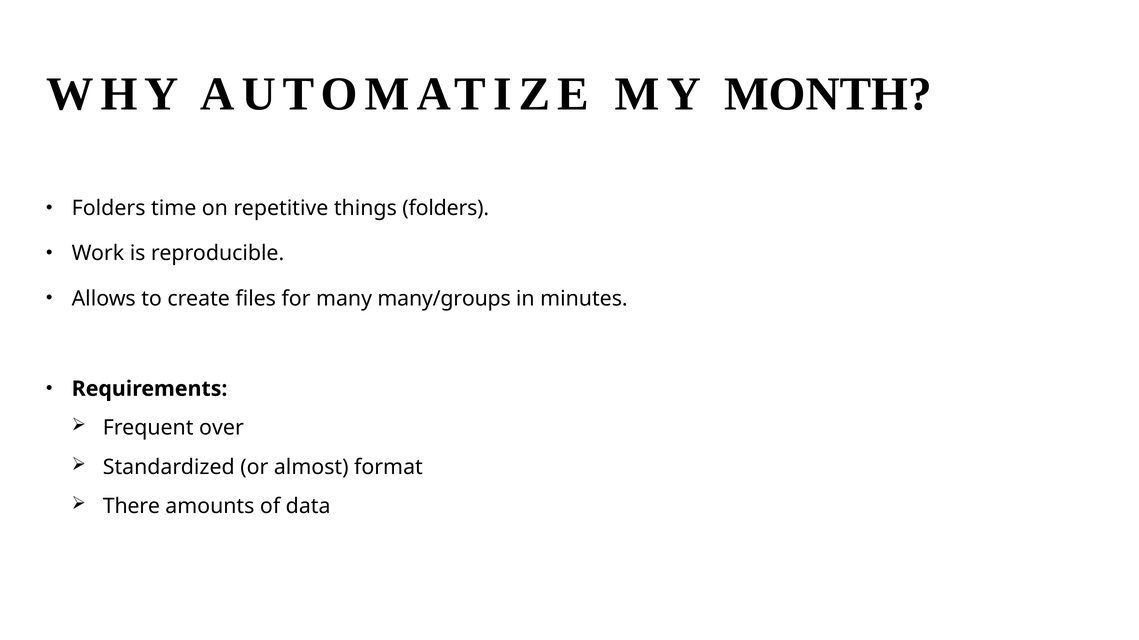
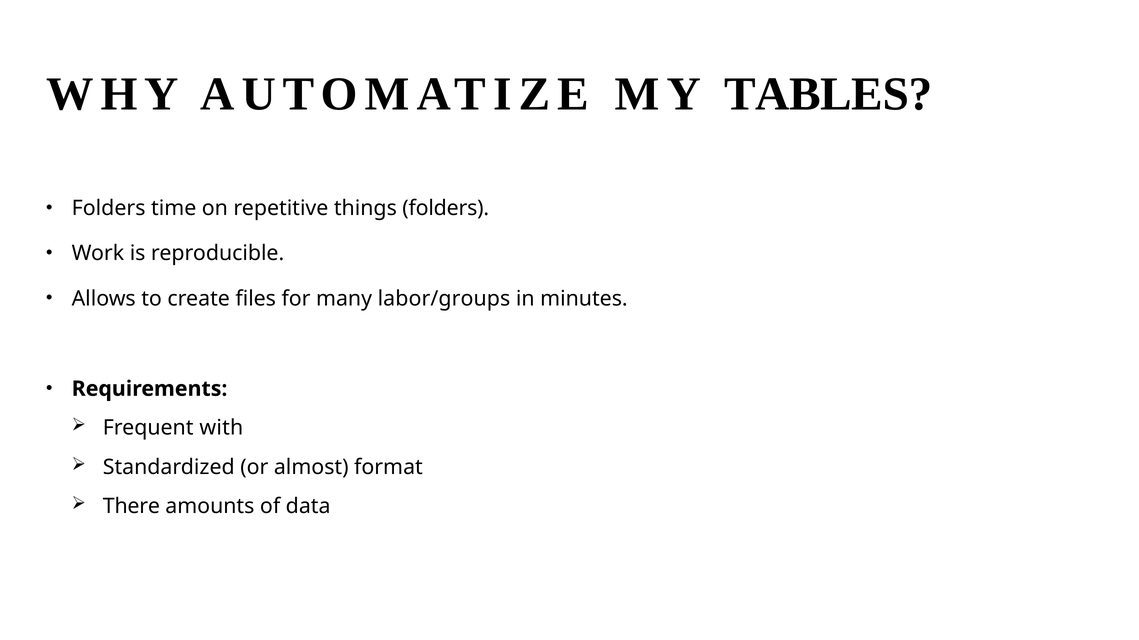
MONTH: MONTH -> TABLES (828, 94)
many/groups: many/groups -> labor/groups (444, 299)
over: over -> with (221, 428)
